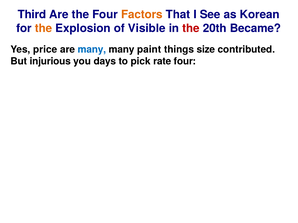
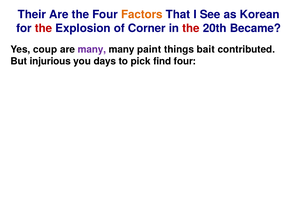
Third: Third -> Their (32, 14)
the colour: orange -> red (44, 28)
Visible: Visible -> Corner (147, 28)
price: price -> coup (45, 49)
many colour: blue -> purple (92, 49)
size: size -> bait (206, 49)
rate: rate -> find (162, 61)
